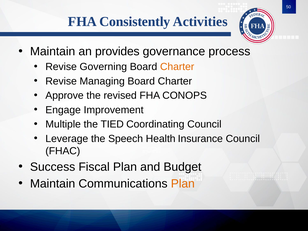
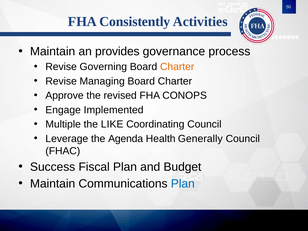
Improvement: Improvement -> Implemented (114, 110)
TIED: TIED -> LIKE (112, 124)
Speech: Speech -> Agenda (126, 139)
Insurance: Insurance -> Generally (200, 139)
Plan colour: orange -> blue (183, 184)
